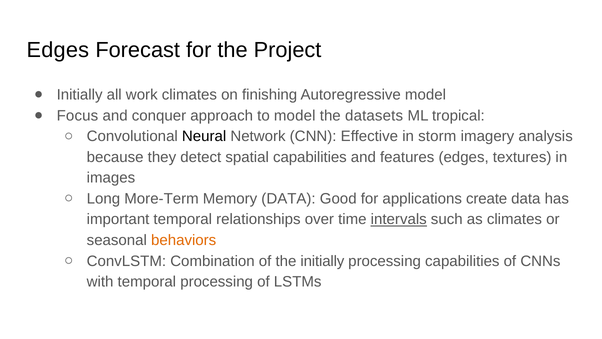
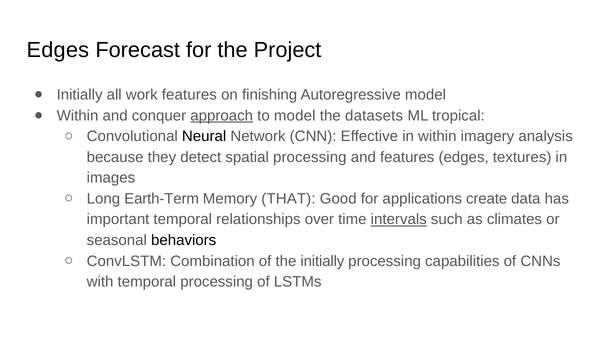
work climates: climates -> features (189, 95)
Focus: Focus -> Within (78, 115)
approach underline: none -> present (222, 115)
in storm: storm -> within (437, 136)
spatial capabilities: capabilities -> processing (310, 157)
More-Term: More-Term -> Earth-Term (162, 198)
Memory DATA: DATA -> THAT (288, 198)
behaviors colour: orange -> black (184, 240)
